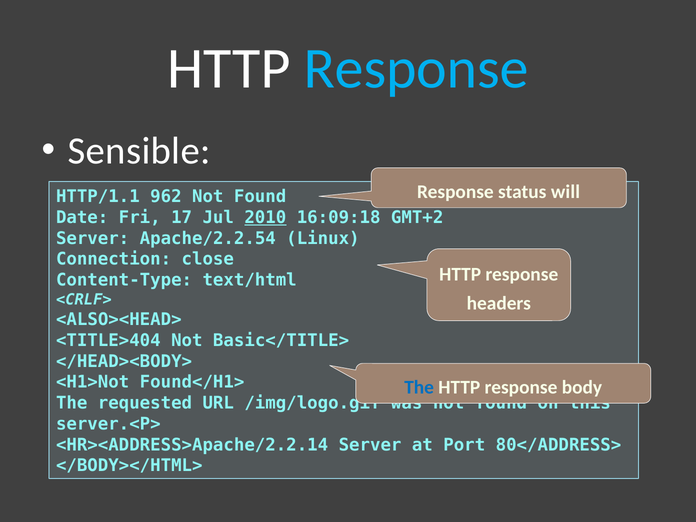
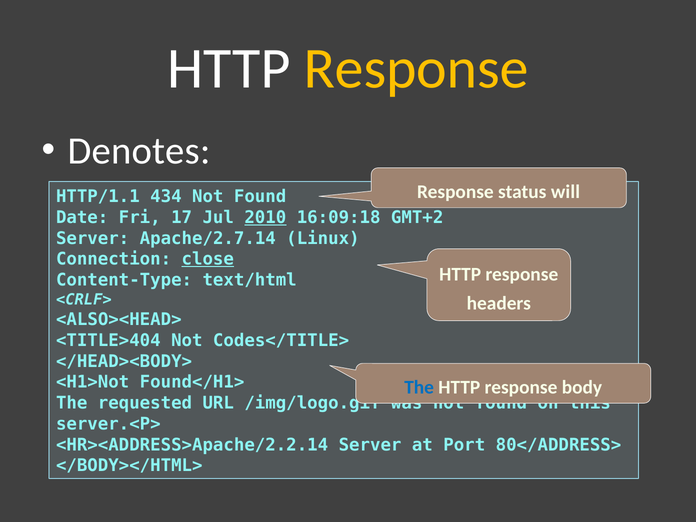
Response colour: light blue -> yellow (416, 68)
Sensible: Sensible -> Denotes (139, 151)
962: 962 -> 434 (166, 197)
Apache/2.2.54: Apache/2.2.54 -> Apache/2.7.14 (208, 238)
close underline: none -> present (208, 259)
Basic</TITLE>: Basic</TITLE> -> Codes</TITLE> (281, 340)
